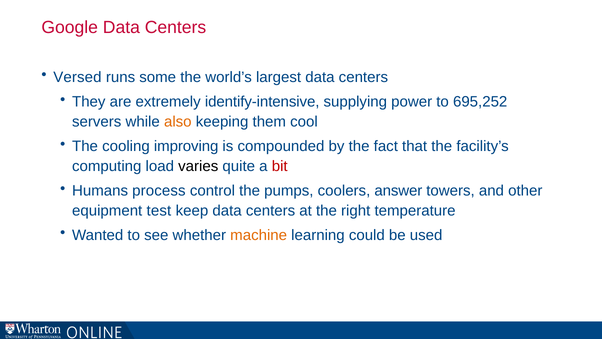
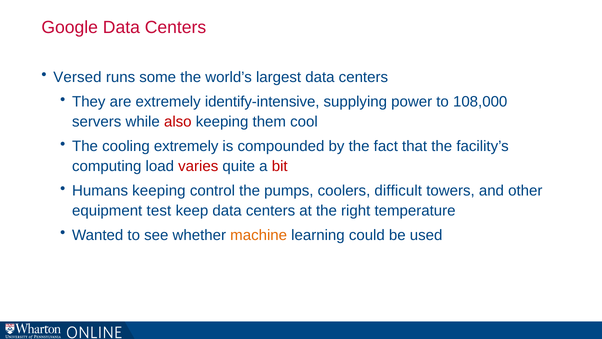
695,252: 695,252 -> 108,000 (480, 102)
also colour: orange -> red (178, 122)
cooling improving: improving -> extremely (186, 146)
varies colour: black -> red (198, 166)
Humans process: process -> keeping (159, 191)
answer: answer -> difficult (398, 191)
